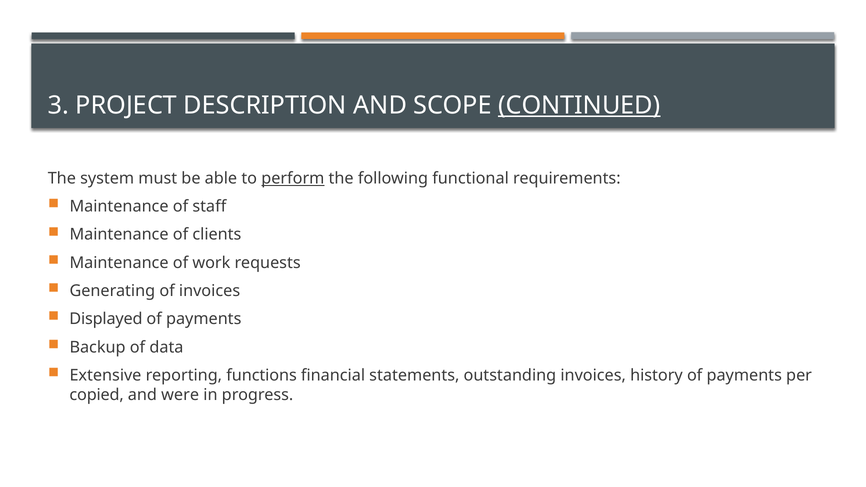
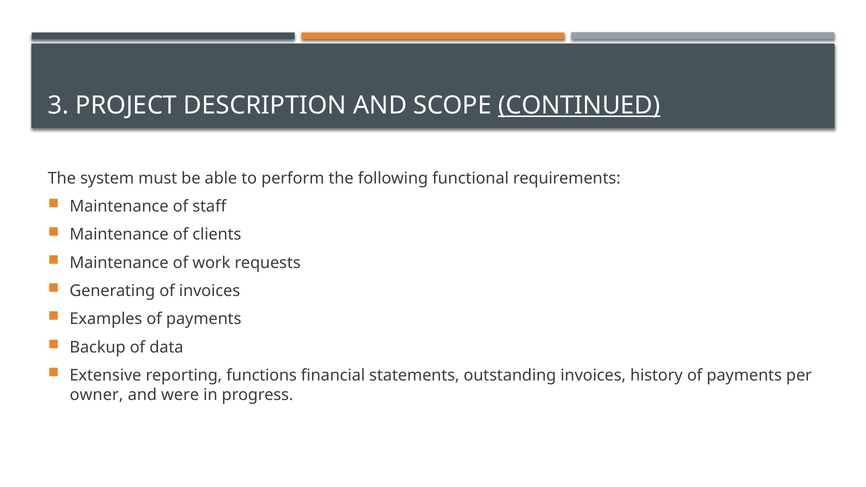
perform underline: present -> none (293, 178)
Displayed: Displayed -> Examples (106, 319)
copied: copied -> owner (96, 395)
